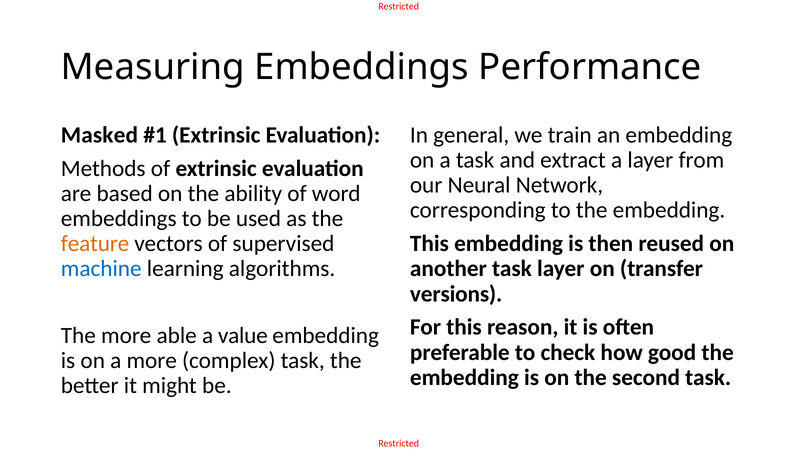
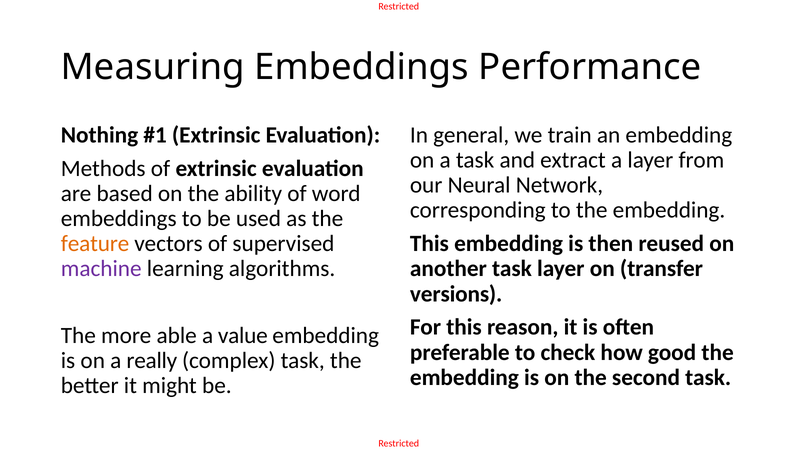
Masked: Masked -> Nothing (100, 135)
machine colour: blue -> purple (101, 269)
a more: more -> really (152, 361)
